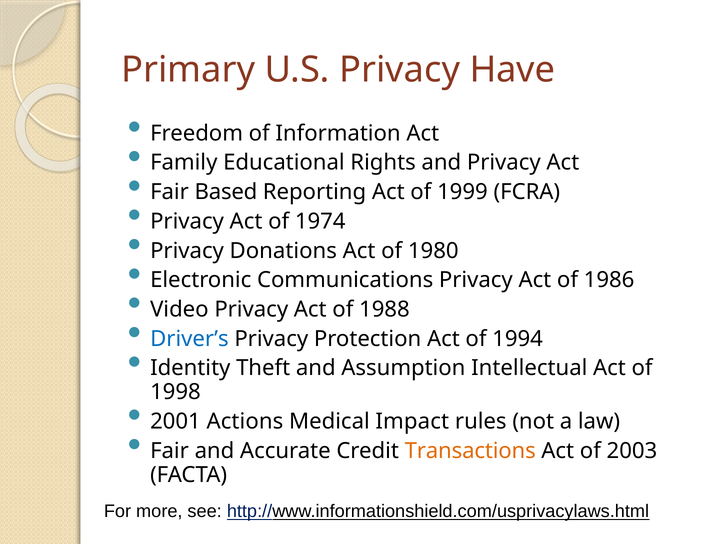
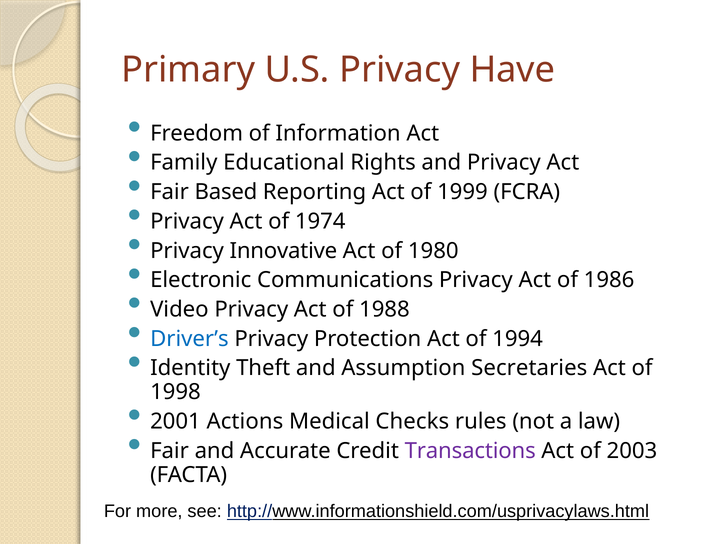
Donations: Donations -> Innovative (283, 251)
Intellectual: Intellectual -> Secretaries (529, 368)
Impact: Impact -> Checks (412, 422)
Transactions colour: orange -> purple (470, 451)
